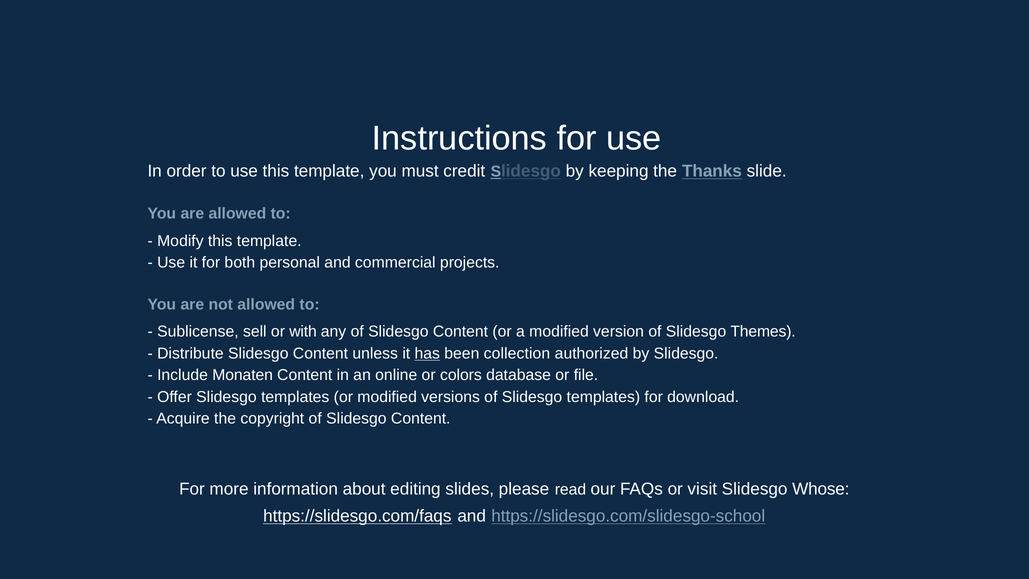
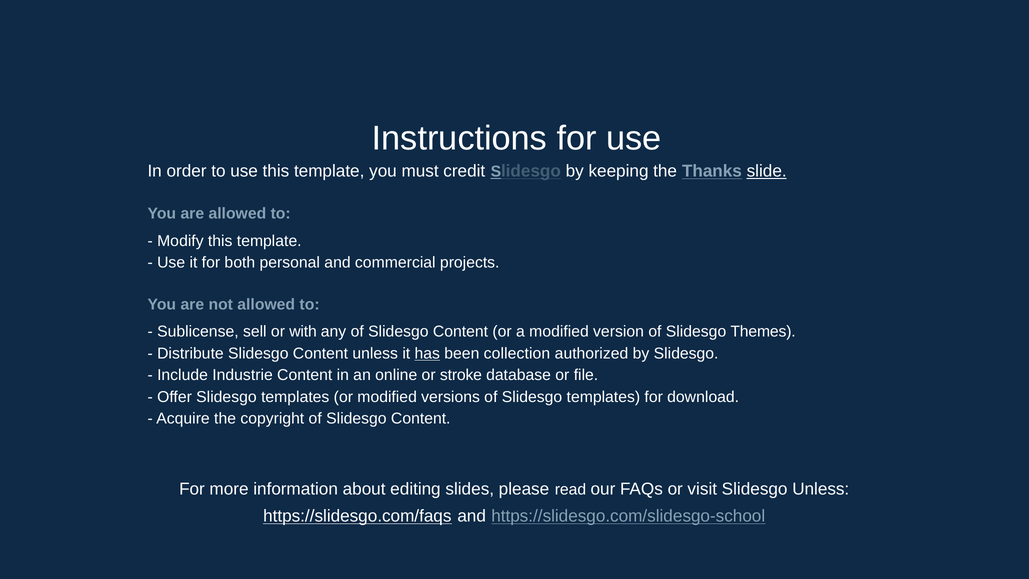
slide underline: none -> present (767, 171)
Monaten: Monaten -> Industrie (243, 375)
colors: colors -> stroke (461, 375)
Slidesgo Whose: Whose -> Unless (821, 489)
